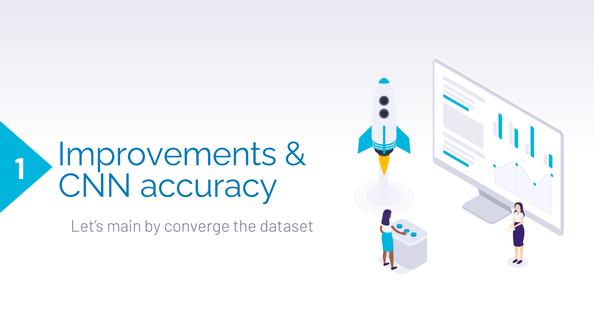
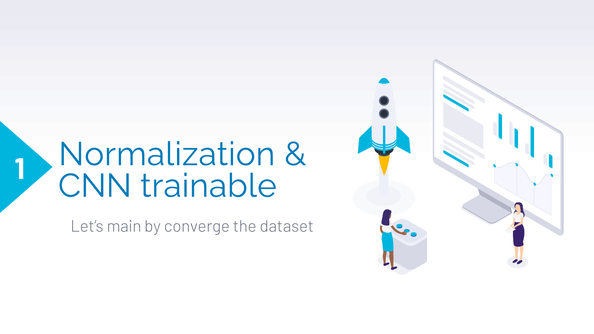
Improvements: Improvements -> Normalization (167, 154)
accuracy: accuracy -> trainable (208, 186)
